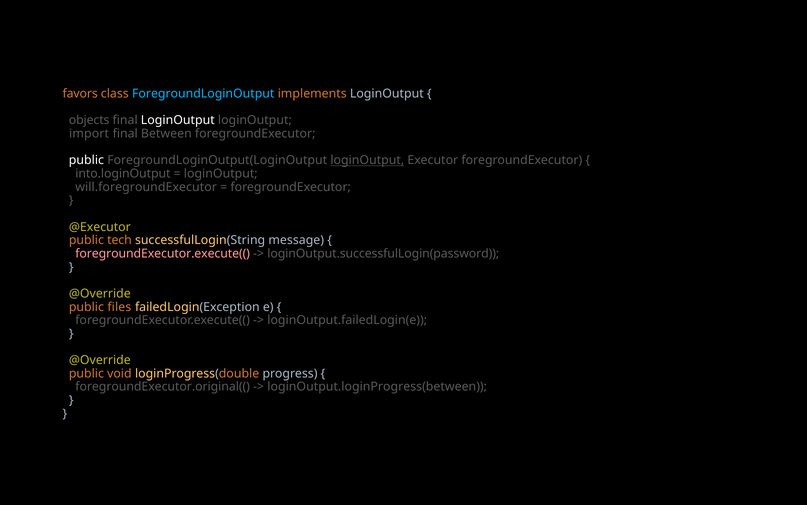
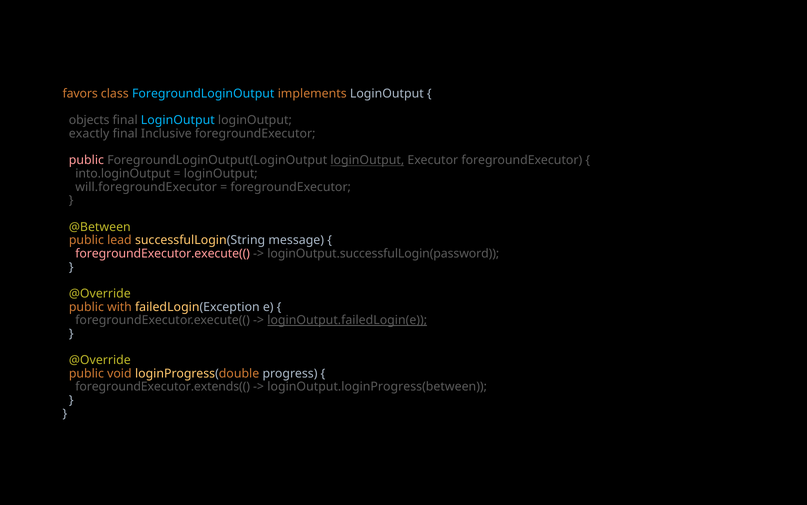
LoginOutput colour: white -> light blue (178, 120)
import: import -> exactly (89, 134)
Between: Between -> Inclusive (166, 134)
public colour: white -> pink (86, 160)
@Executor: @Executor -> @Between (100, 227)
tech: tech -> lead (119, 240)
files: files -> with (119, 307)
loginOutput.failedLogin(e underline: none -> present (347, 320)
foregroundExecutor.original((: foregroundExecutor.original(( -> foregroundExecutor.extends(( (163, 386)
